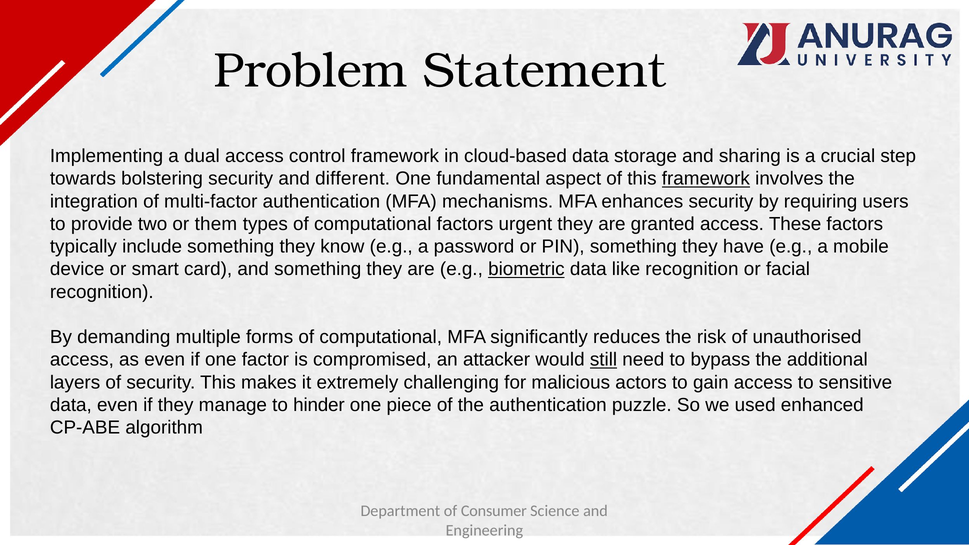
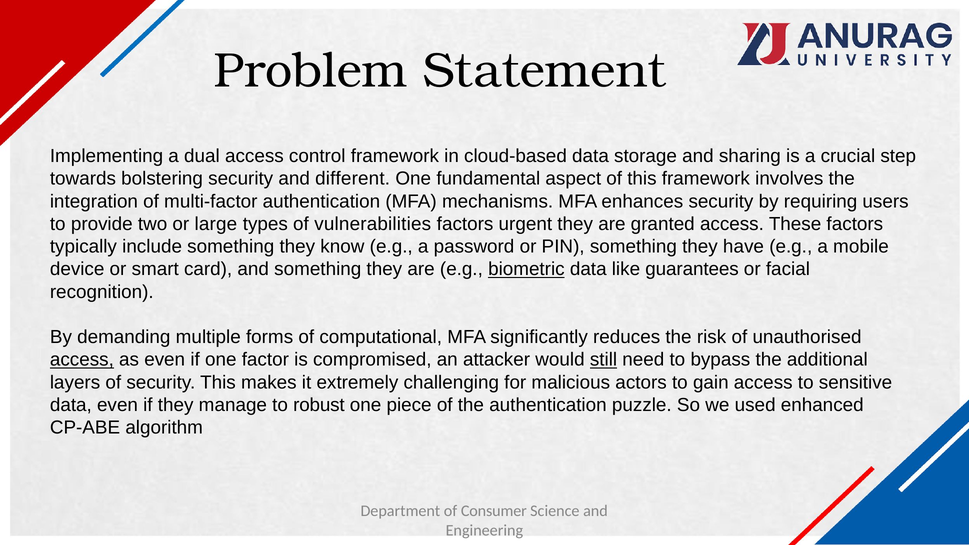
framework underline: present -> none (706, 179)
them: them -> large (216, 224)
types of computational: computational -> vulnerabilities (373, 224)
like recognition: recognition -> guarantees (692, 269)
access underline: none -> present (82, 360)
hinder: hinder -> robust (319, 405)
